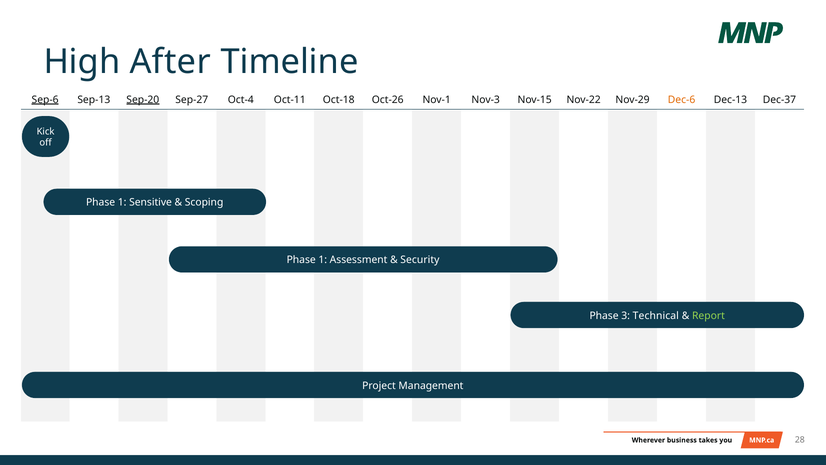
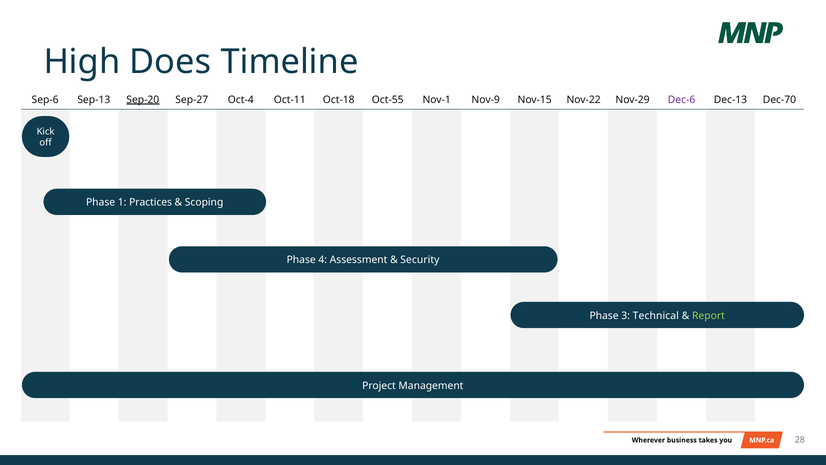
After: After -> Does (170, 62)
Sep-6 underline: present -> none (45, 100)
Oct-26: Oct-26 -> Oct-55 (388, 100)
Nov-3: Nov-3 -> Nov-9 (486, 100)
Dec-6 colour: orange -> purple (682, 100)
Dec-37: Dec-37 -> Dec-70 (779, 100)
Sensitive: Sensitive -> Practices (151, 202)
1: 1 -> 4 (323, 260)
